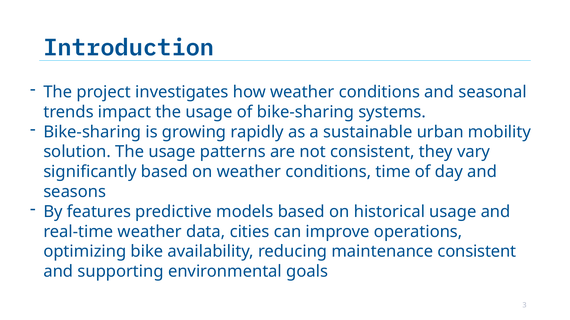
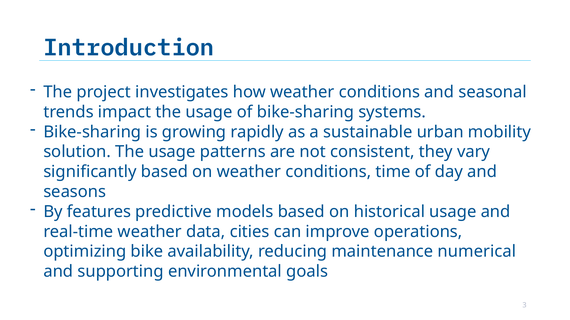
maintenance consistent: consistent -> numerical (477, 252)
